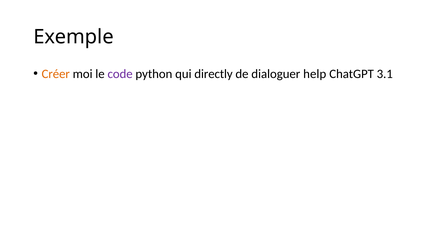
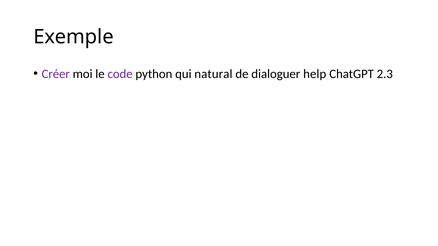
Créer colour: orange -> purple (56, 74)
directly: directly -> natural (213, 74)
3.1: 3.1 -> 2.3 (385, 74)
